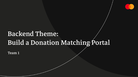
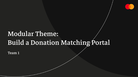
Backend: Backend -> Modular (21, 33)
